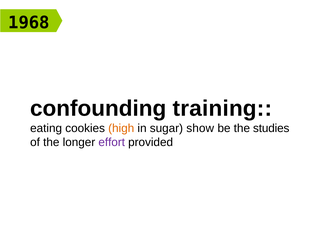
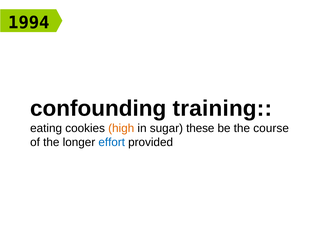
1968: 1968 -> 1994 (29, 23)
show: show -> these (200, 128)
studies: studies -> course (271, 128)
effort colour: purple -> blue (112, 142)
